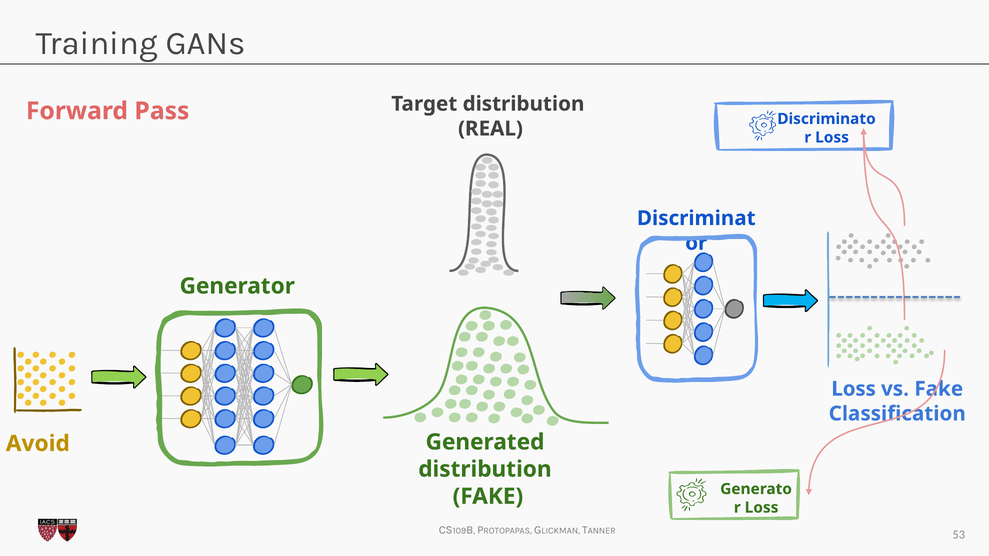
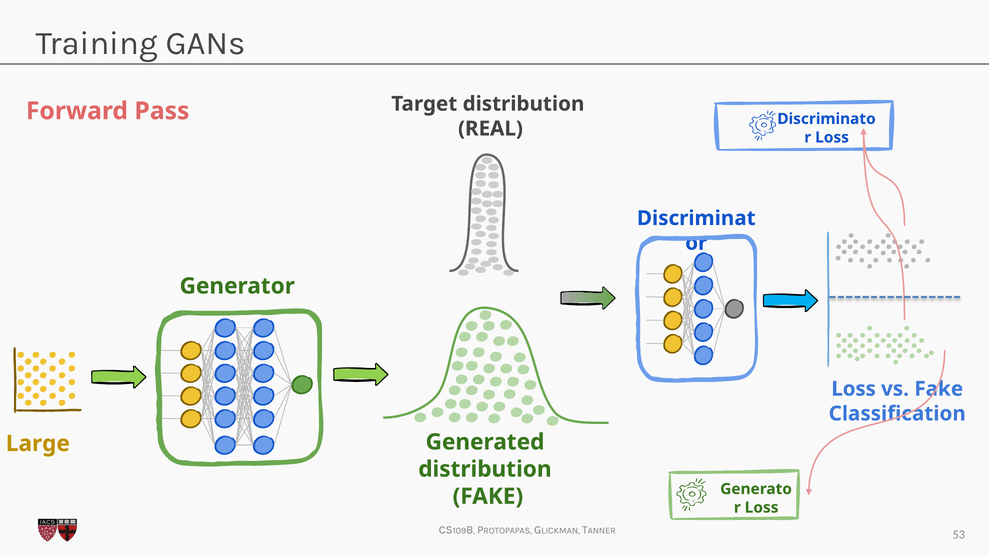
Avoid: Avoid -> Large (38, 444)
